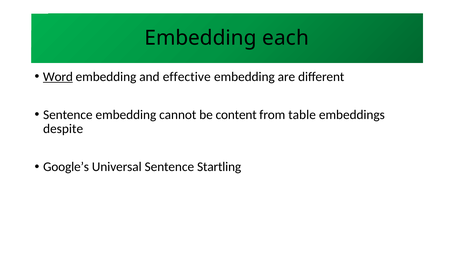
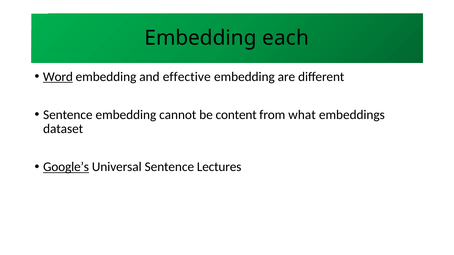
table: table -> what (302, 115)
despite: despite -> dataset (63, 129)
Google’s underline: none -> present (66, 167)
Startling: Startling -> Lectures (219, 167)
